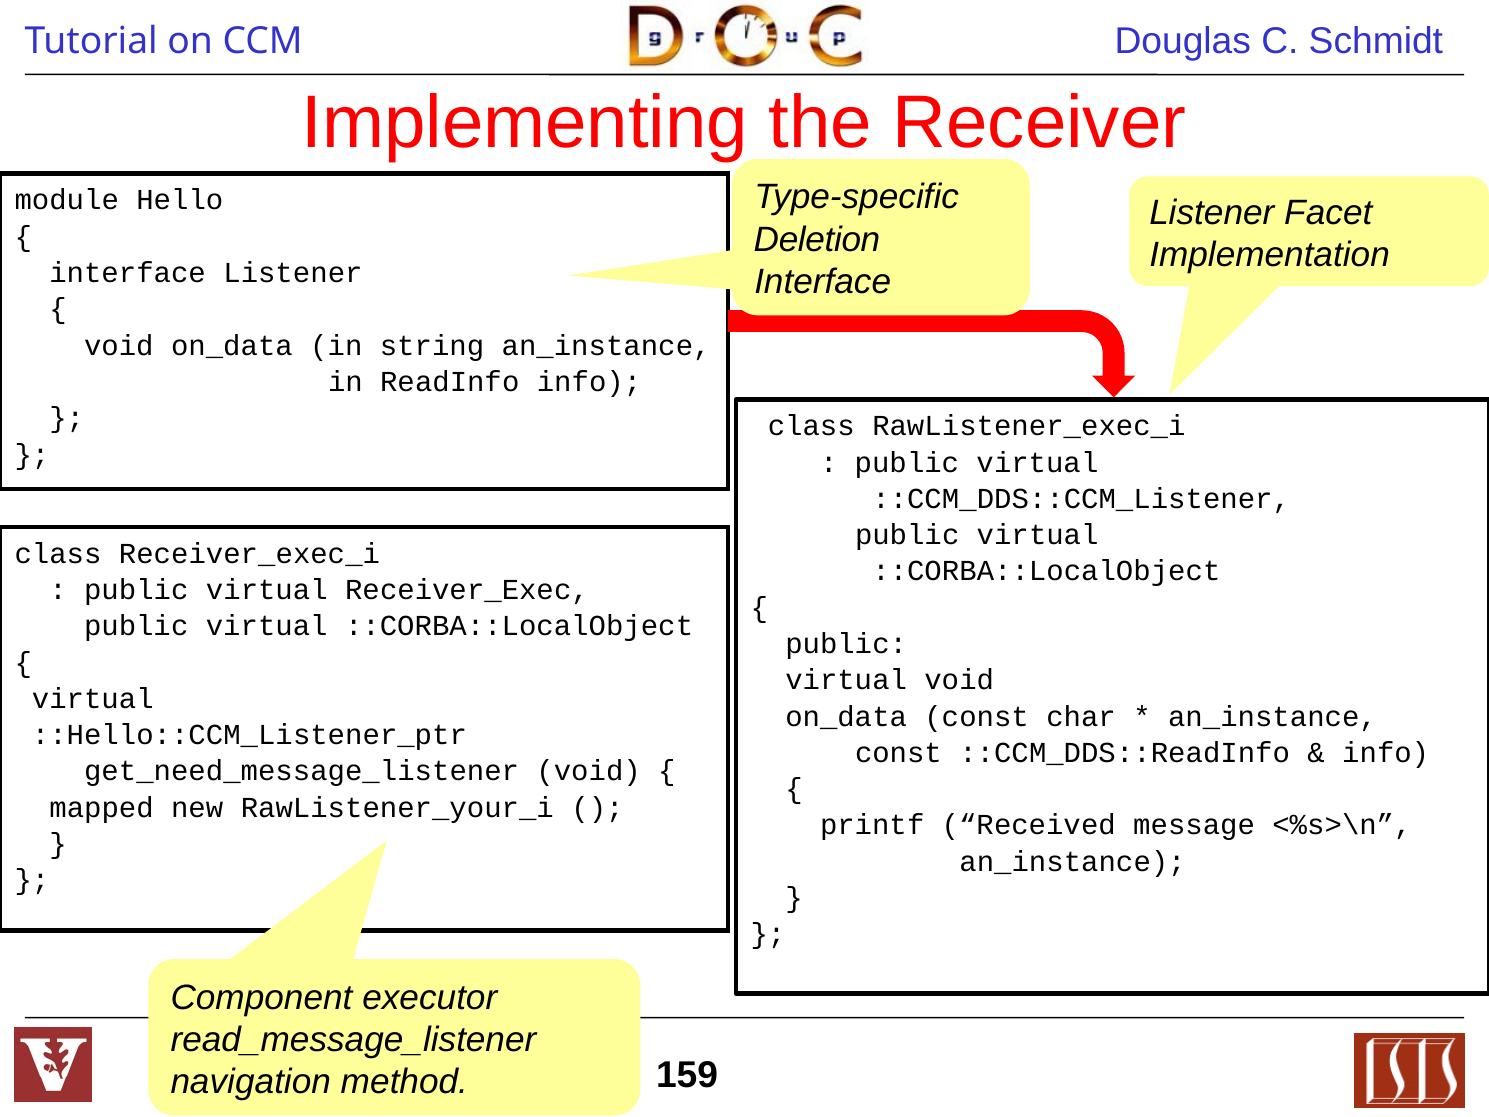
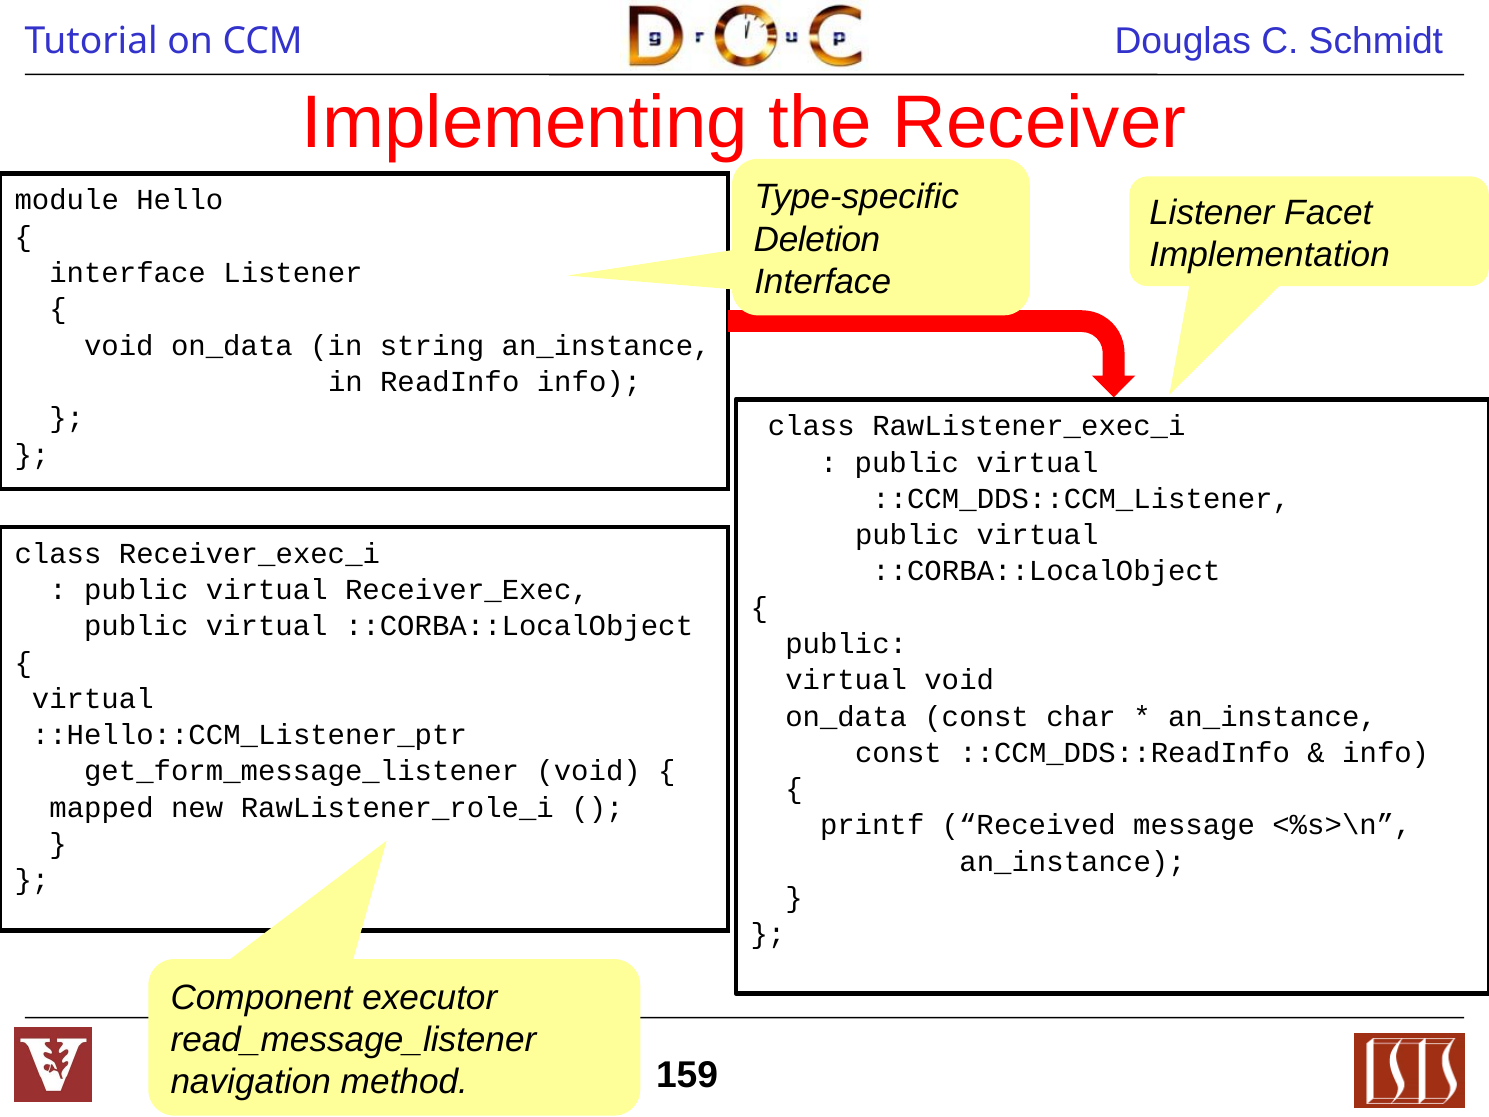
get_need_message_listener: get_need_message_listener -> get_form_message_listener (302, 771)
RawListener_your_i: RawListener_your_i -> RawListener_role_i (397, 808)
